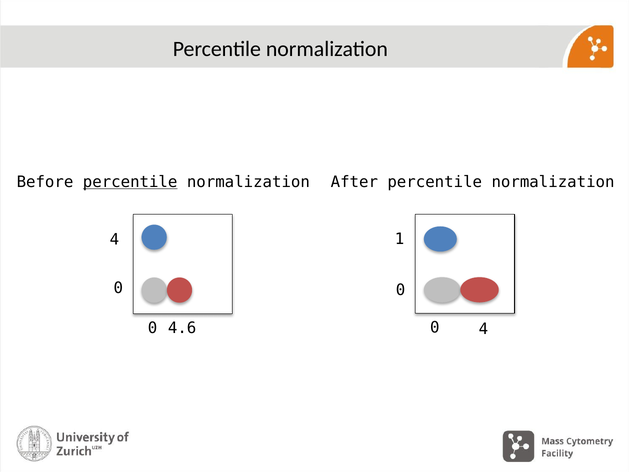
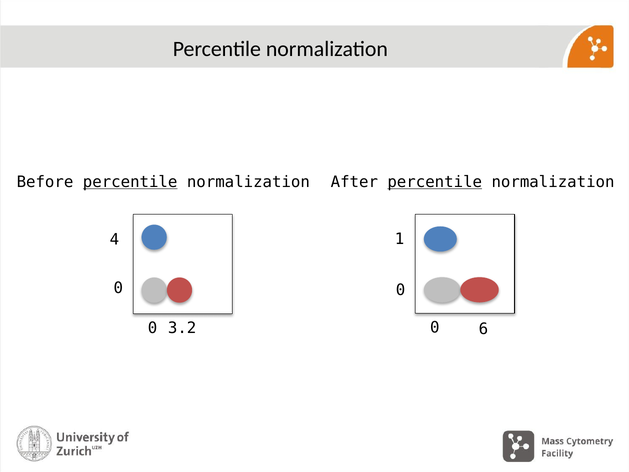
percentile underline: none -> present (435, 182)
0 4: 4 -> 6 (483, 329)
4.6: 4.6 -> 3.2 (182, 328)
